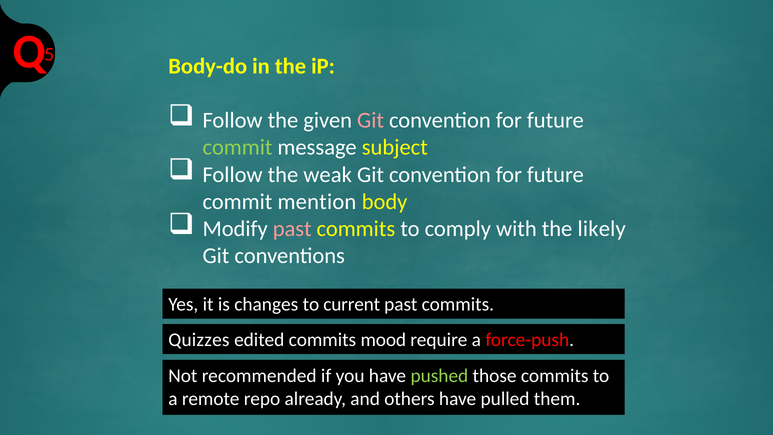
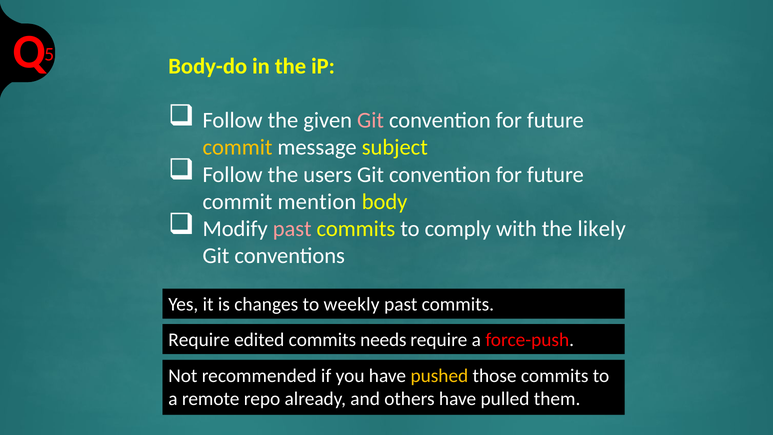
commit colour: light green -> yellow (237, 147)
weak: weak -> users (328, 175)
current: current -> weekly (352, 304)
Quizzes: Quizzes -> Require (199, 340)
mood: mood -> needs (383, 340)
pushed colour: light green -> yellow (439, 375)
